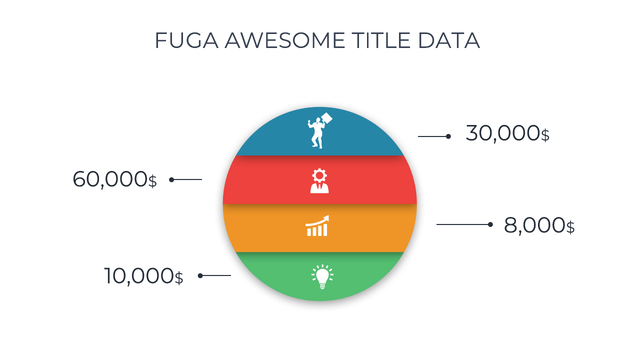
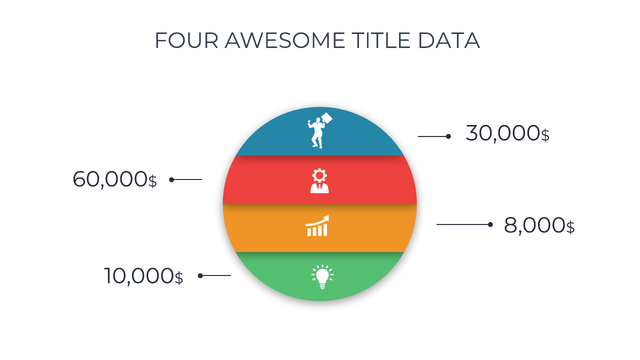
FUGA: FUGA -> FOUR (186, 41)
